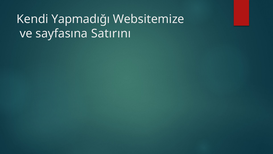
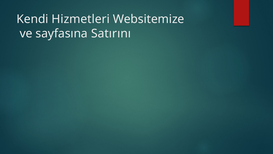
Yapmadığı: Yapmadığı -> Hizmetleri (81, 19)
